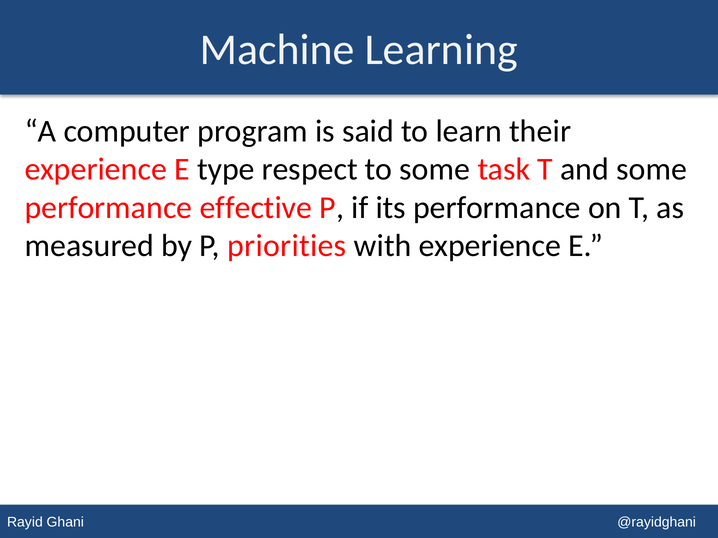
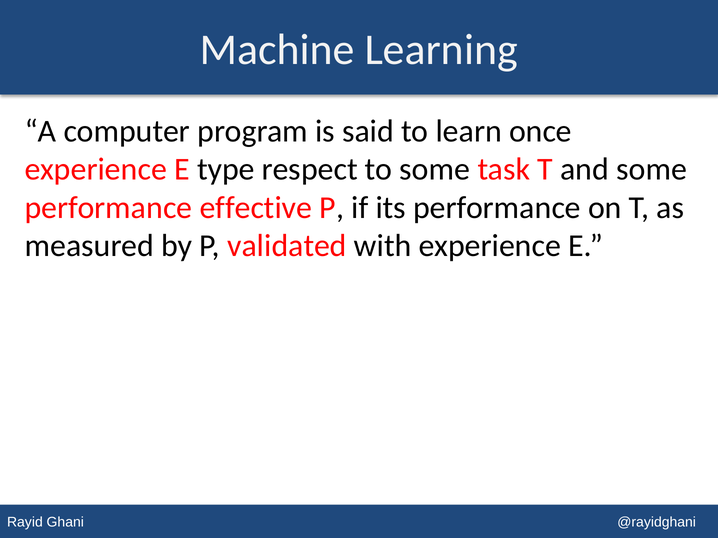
their: their -> once (540, 131)
priorities: priorities -> validated (287, 246)
